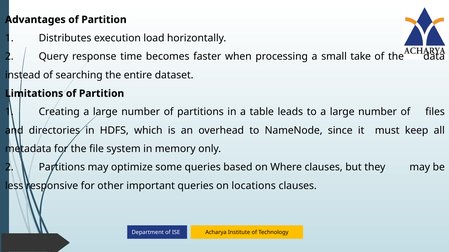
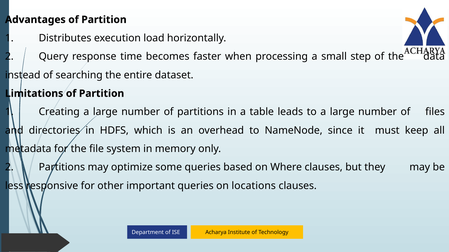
take: take -> step (361, 57)
